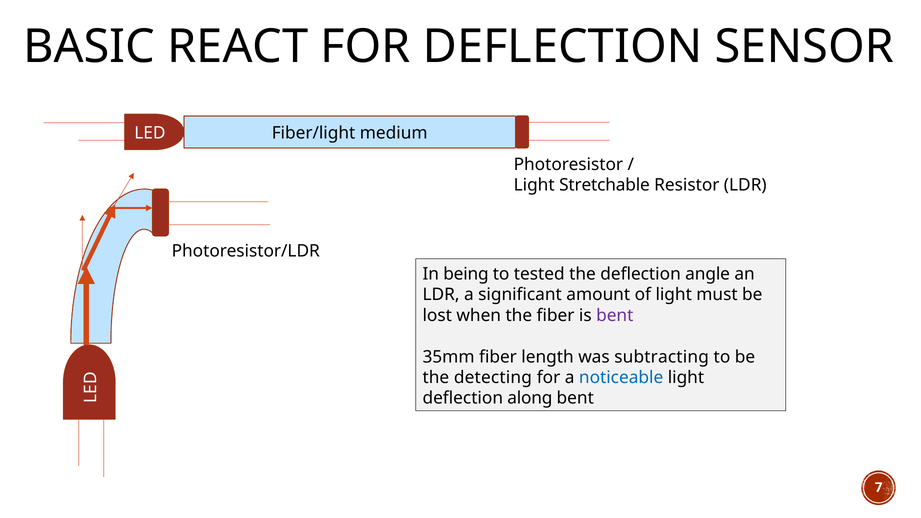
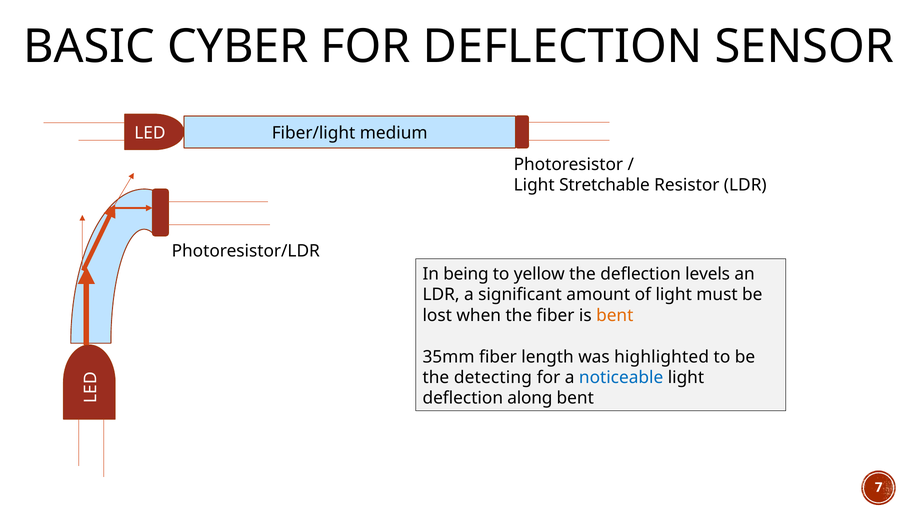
REACT: REACT -> CYBER (238, 47)
tested: tested -> yellow (539, 274)
angle: angle -> levels (708, 274)
bent colour: purple -> orange (615, 315)
subtracting: subtracting -> highlighted (662, 357)
